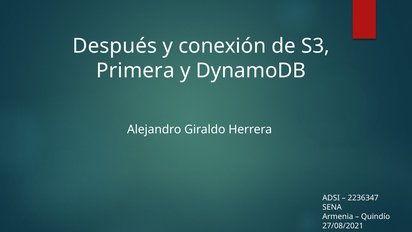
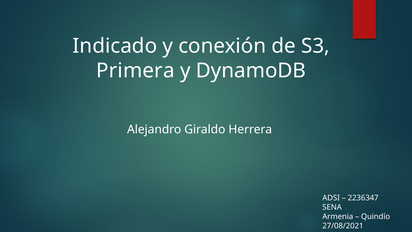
Después: Después -> Indicado (115, 46)
